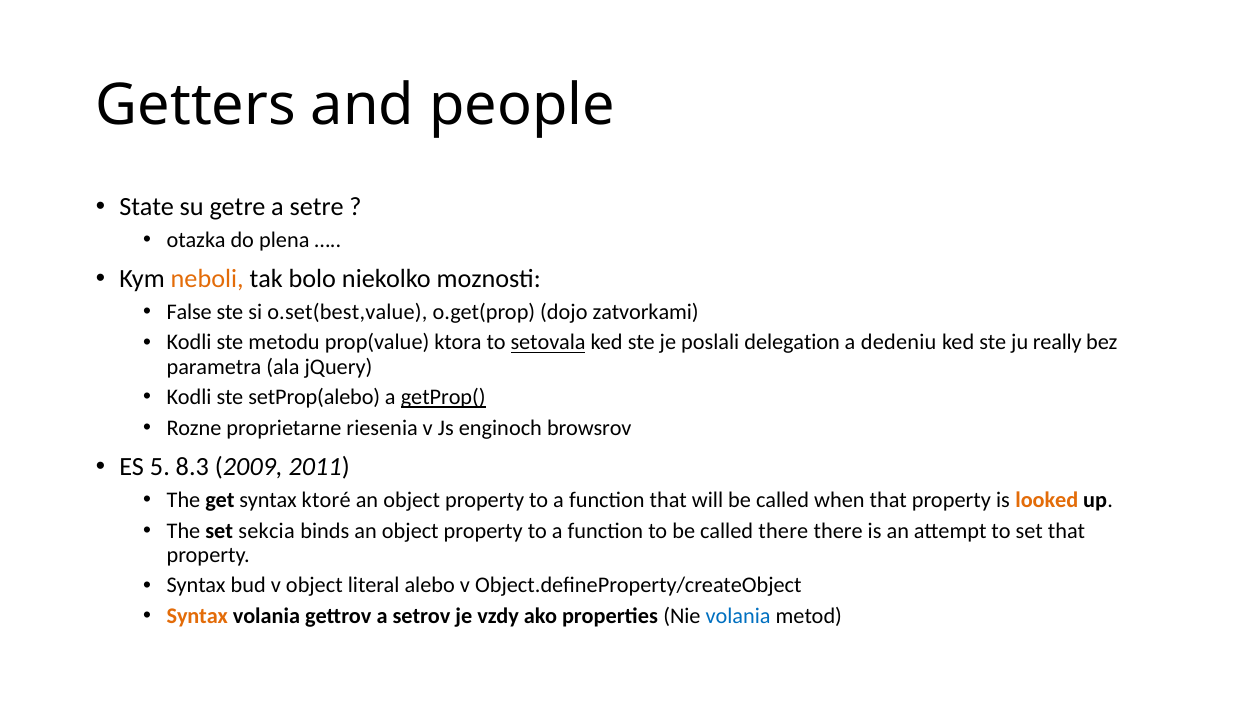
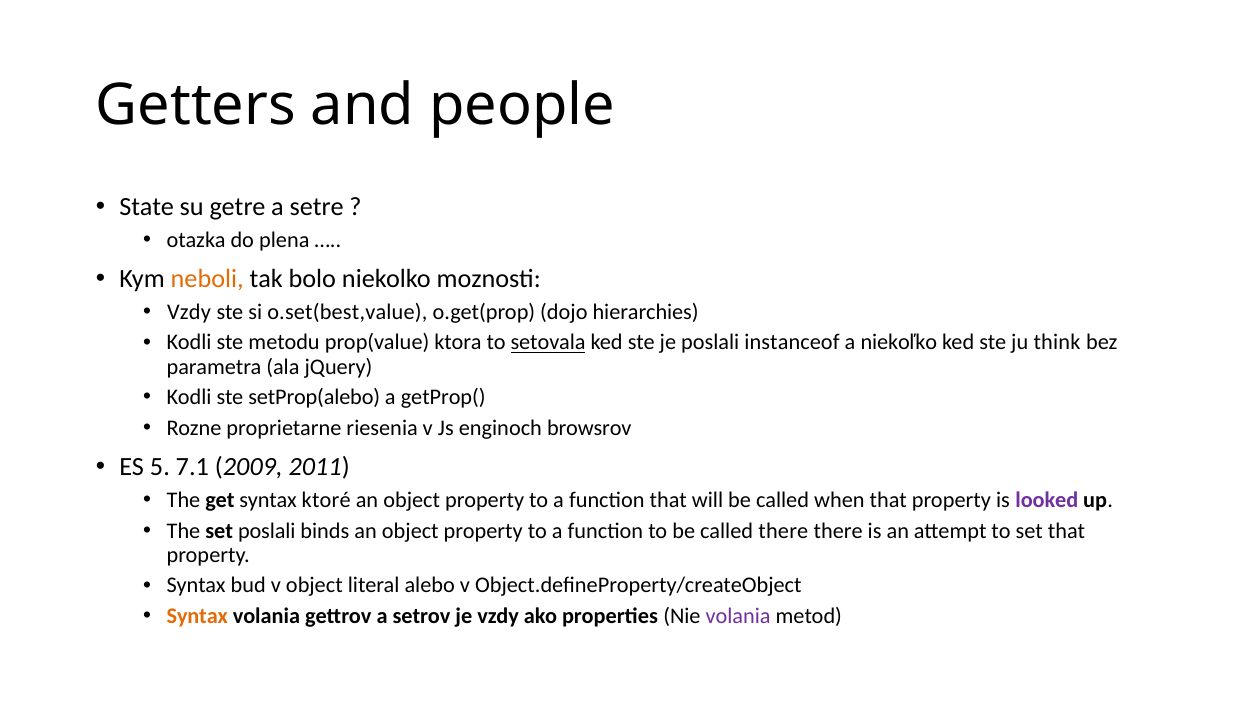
False: False -> Vzdy (189, 312)
zatvorkami: zatvorkami -> hierarchies (646, 312)
delegation: delegation -> instanceof (792, 342)
dedeniu: dedeniu -> niekoľko (899, 342)
really: really -> think (1057, 342)
getProp( underline: present -> none (443, 397)
8.3: 8.3 -> 7.1 (192, 467)
looked colour: orange -> purple (1047, 500)
set sekcia: sekcia -> poslali (267, 530)
volania colour: blue -> purple (738, 616)
